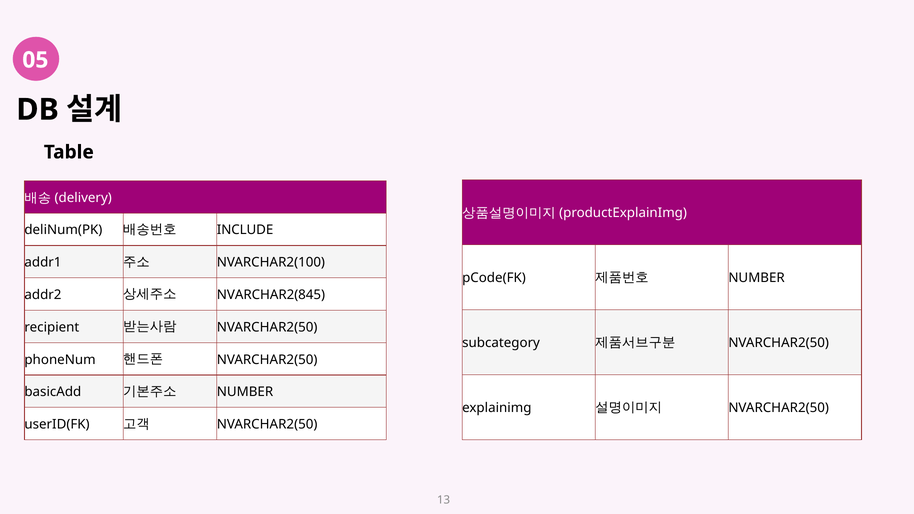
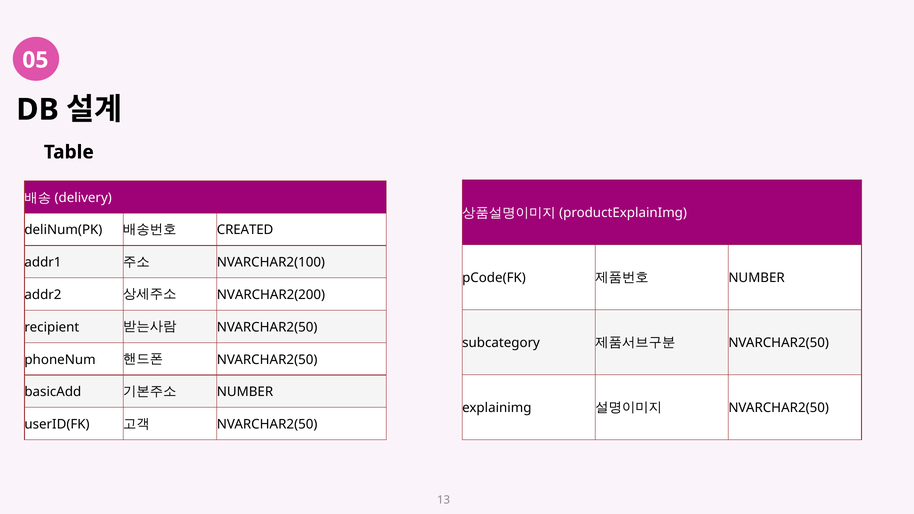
INCLUDE: INCLUDE -> CREATED (245, 230)
NVARCHAR2(845: NVARCHAR2(845 -> NVARCHAR2(200 (271, 295)
